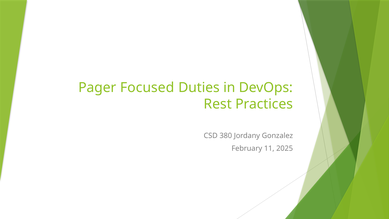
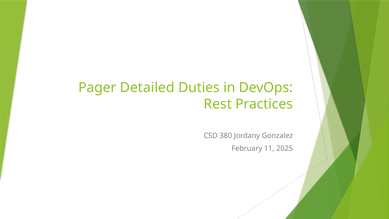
Focused: Focused -> Detailed (147, 87)
